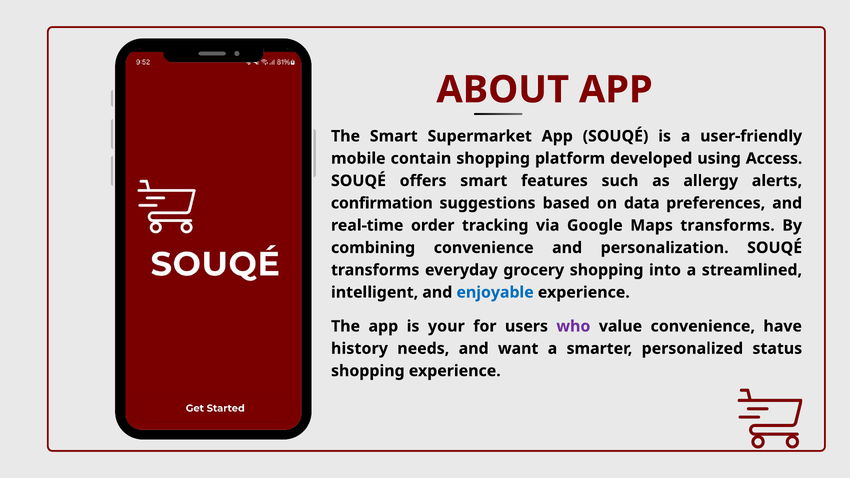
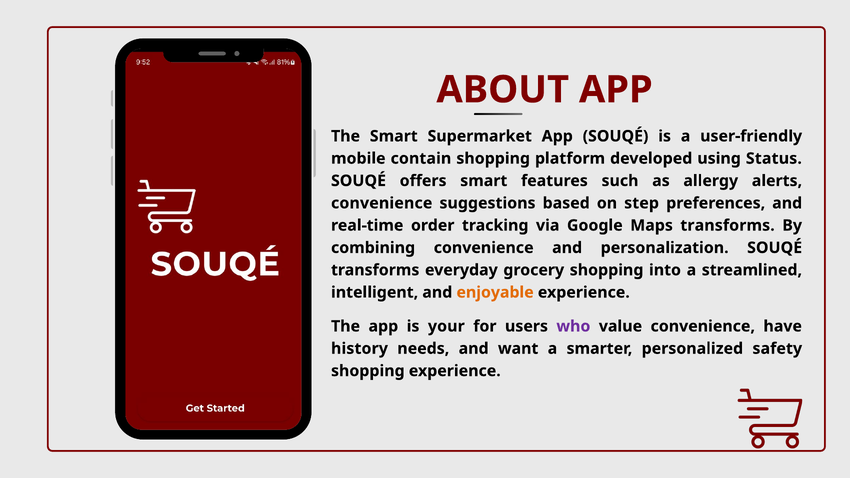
Access: Access -> Status (774, 159)
confirmation: confirmation -> convenience (382, 203)
data: data -> step (642, 203)
enjoyable colour: blue -> orange (495, 292)
status: status -> safety (777, 349)
